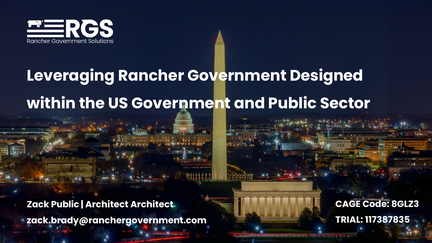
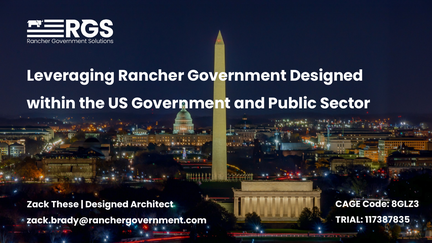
Zack Public: Public -> These (65, 204)
Architect: Architect -> Designed (107, 204)
